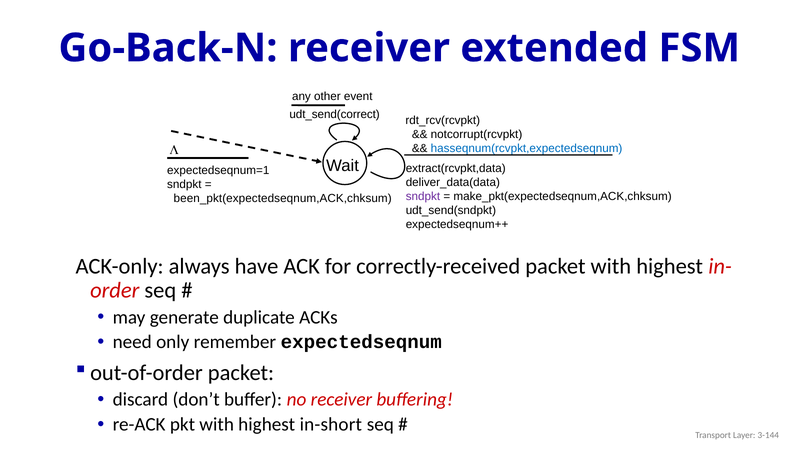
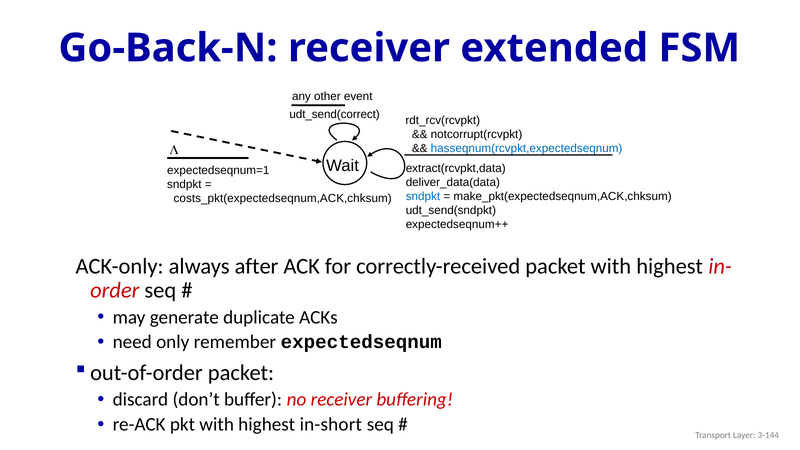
sndpkt colour: purple -> blue (423, 196)
been_pkt(expectedseqnum,ACK,chksum: been_pkt(expectedseqnum,ACK,chksum -> costs_pkt(expectedseqnum,ACK,chksum (283, 198)
have: have -> after (257, 266)
